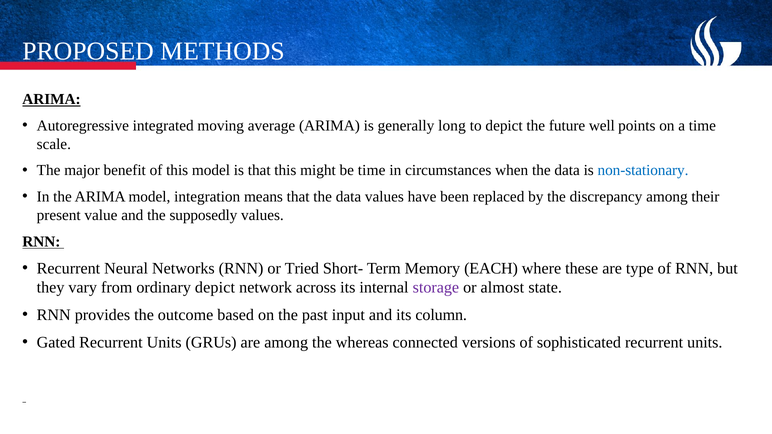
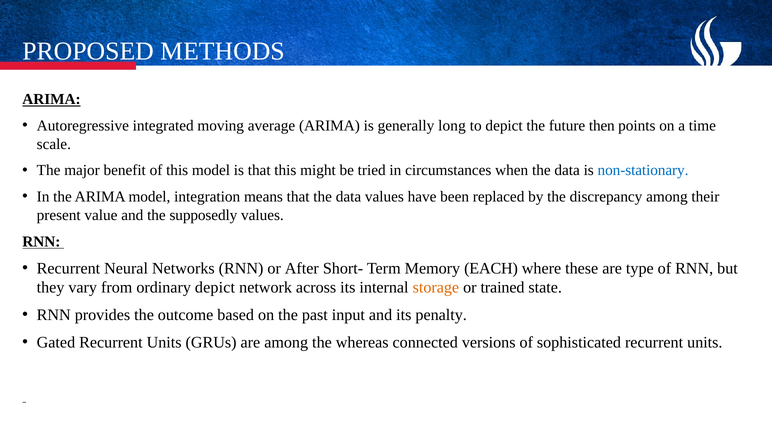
well: well -> then (602, 126)
be time: time -> tried (372, 171)
Tried: Tried -> After (302, 269)
storage colour: purple -> orange (436, 288)
almost: almost -> trained (503, 288)
column: column -> penalty (441, 315)
